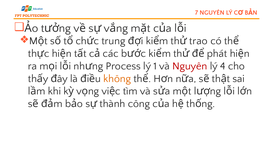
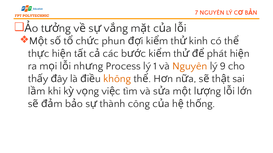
trung: trung -> phun (113, 41)
trao: trao -> kinh (198, 41)
Nguyên colour: red -> orange (190, 66)
4: 4 -> 9 (223, 66)
